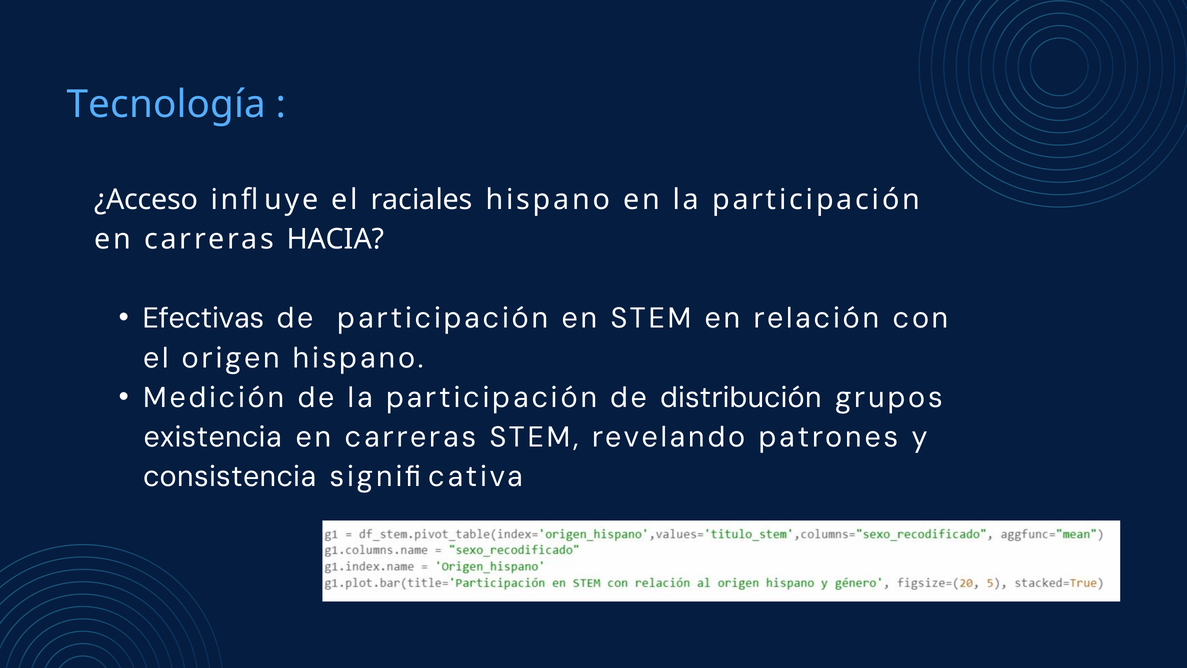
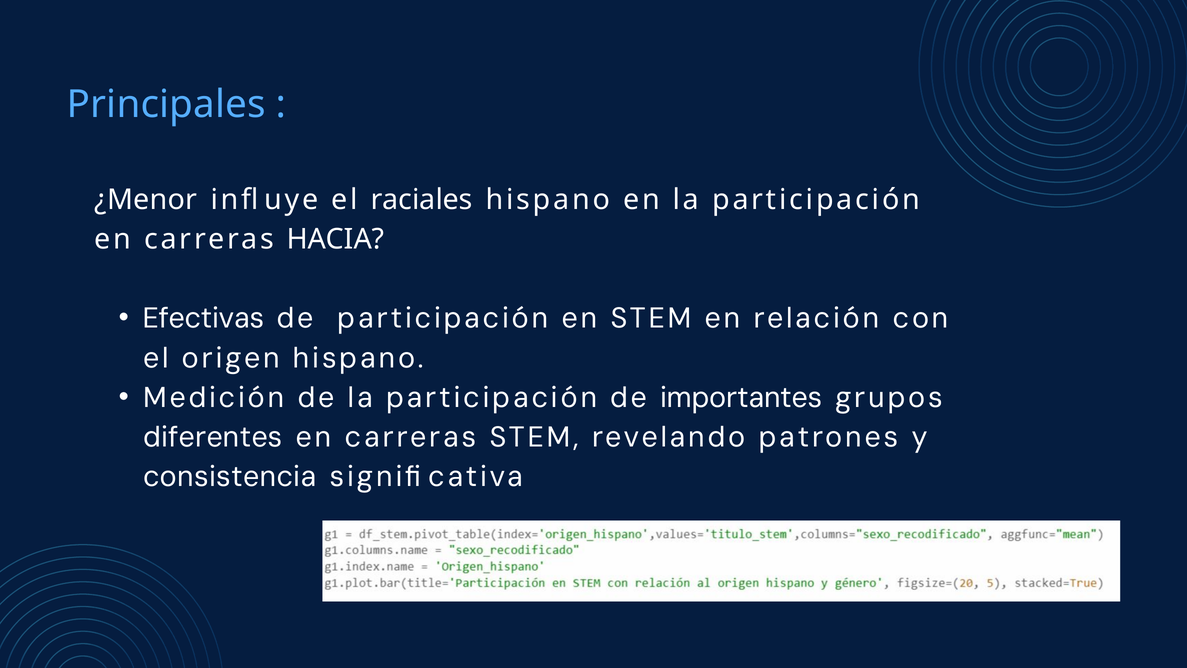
Tecnología: Tecnología -> Principales (166, 104)
¿Acceso: ¿Acceso -> ¿Menor (146, 200)
distribución: distribución -> importantes (741, 397)
existencia: existencia -> diferentes (213, 437)
